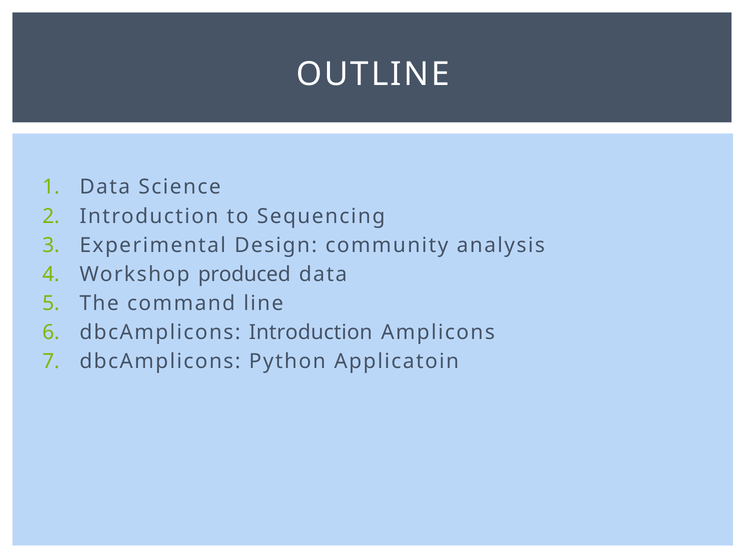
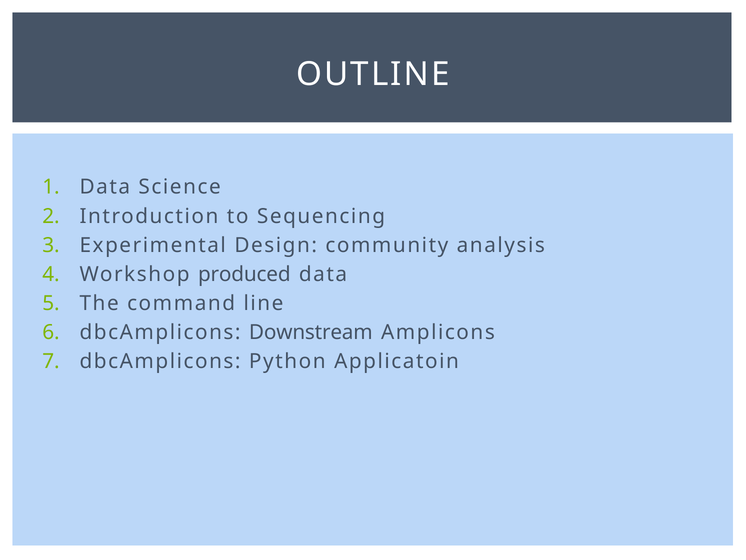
dbcAmplicons Introduction: Introduction -> Downstream (311, 332)
